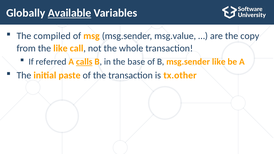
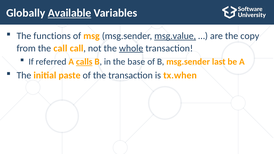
compiled: compiled -> functions (52, 36)
msg.value underline: none -> present (175, 36)
the like: like -> call (60, 48)
whole underline: none -> present (131, 48)
msg.sender like: like -> last (219, 62)
tx.other: tx.other -> tx.when (180, 75)
